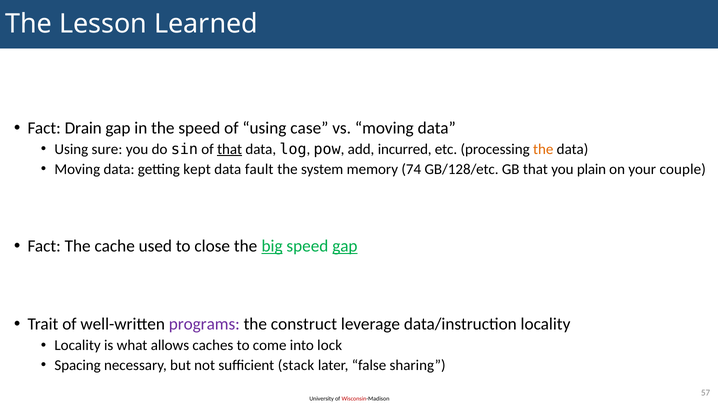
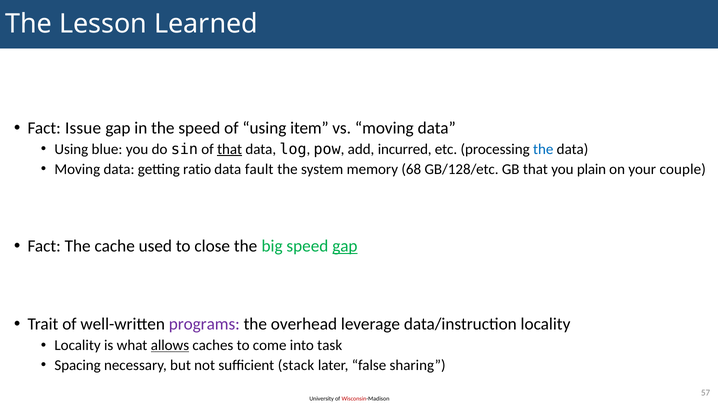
Drain: Drain -> Issue (83, 128)
case: case -> item (309, 128)
sure: sure -> blue (107, 149)
the colour: orange -> blue (543, 149)
kept: kept -> ratio (197, 169)
74: 74 -> 68 (411, 169)
big underline: present -> none (272, 246)
construct: construct -> overhead (304, 324)
allows underline: none -> present (170, 345)
lock: lock -> task (330, 345)
